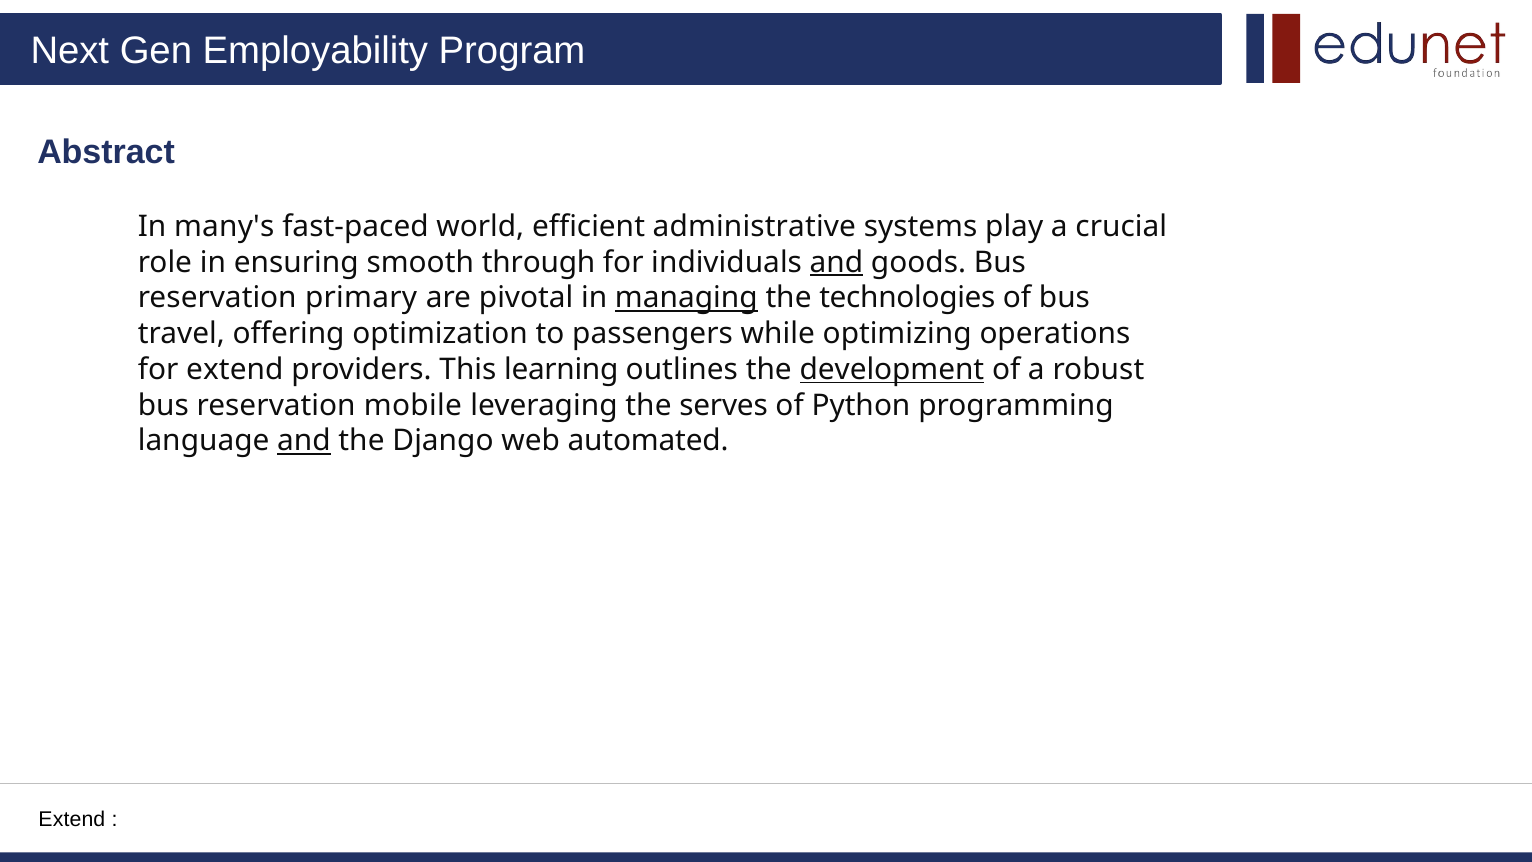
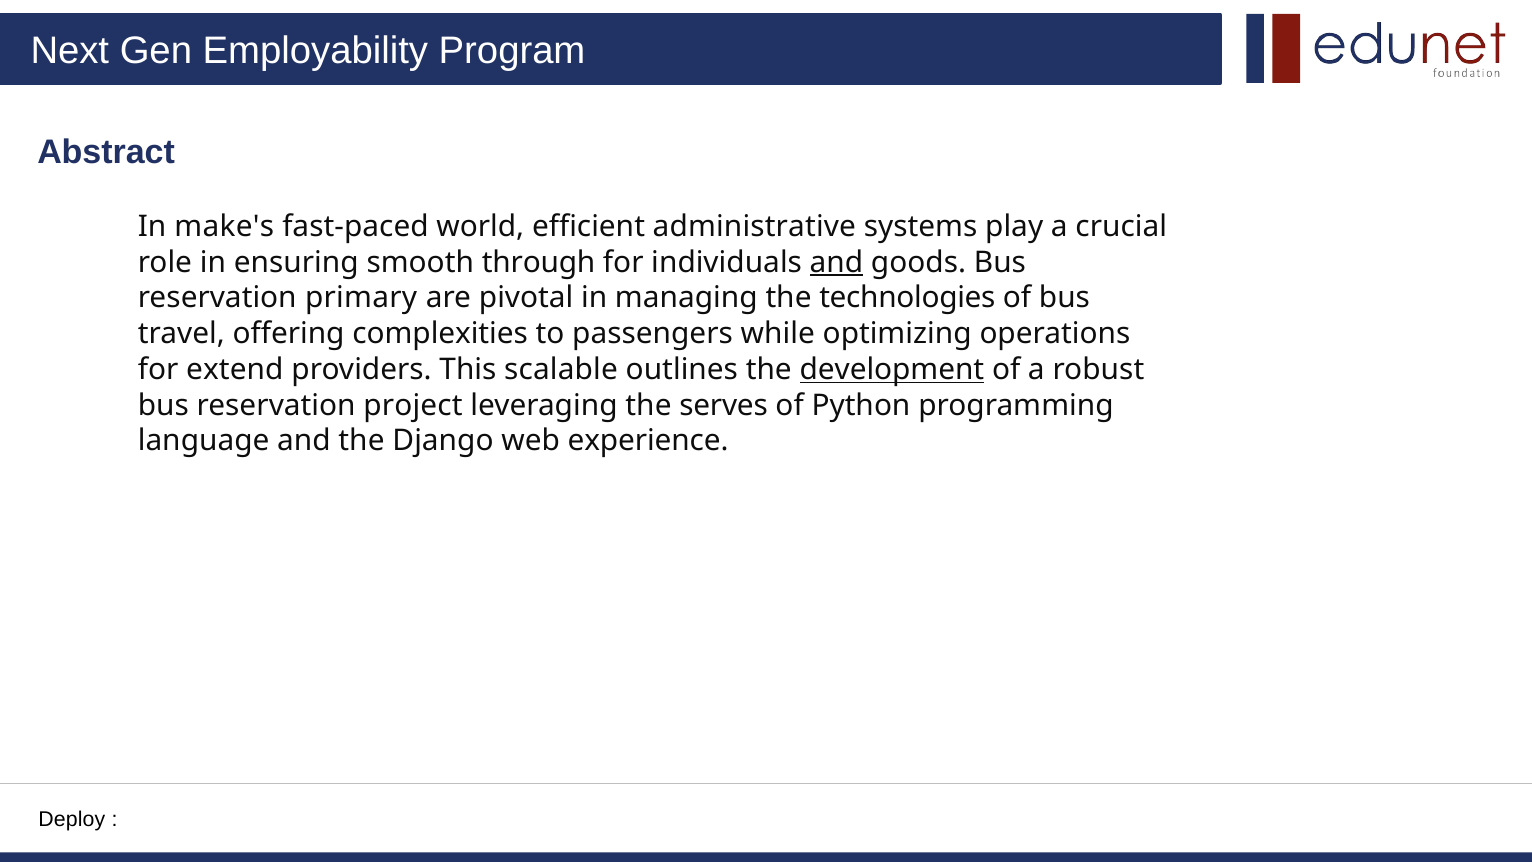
many's: many's -> make's (224, 226)
managing underline: present -> none (686, 298)
optimization: optimization -> complexities (440, 334)
learning: learning -> scalable (561, 369)
mobile: mobile -> project (413, 405)
and underline: present -> none (304, 441)
automated: automated -> experience (648, 441)
Extend: Extend -> Deploy (72, 819)
